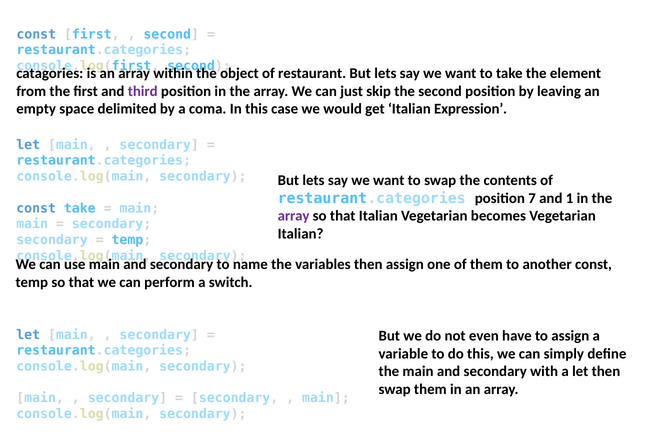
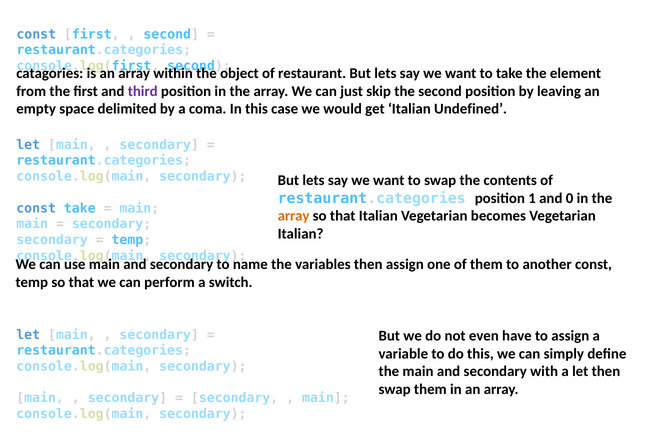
Expression: Expression -> Undefined (471, 109)
7: 7 -> 1 (532, 198)
1: 1 -> 0 (570, 198)
array colour: purple -> orange (294, 216)
